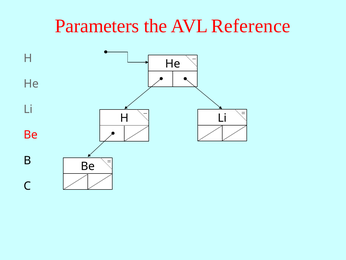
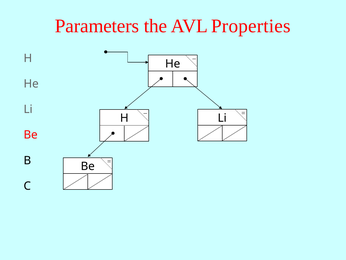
Reference: Reference -> Properties (251, 26)
